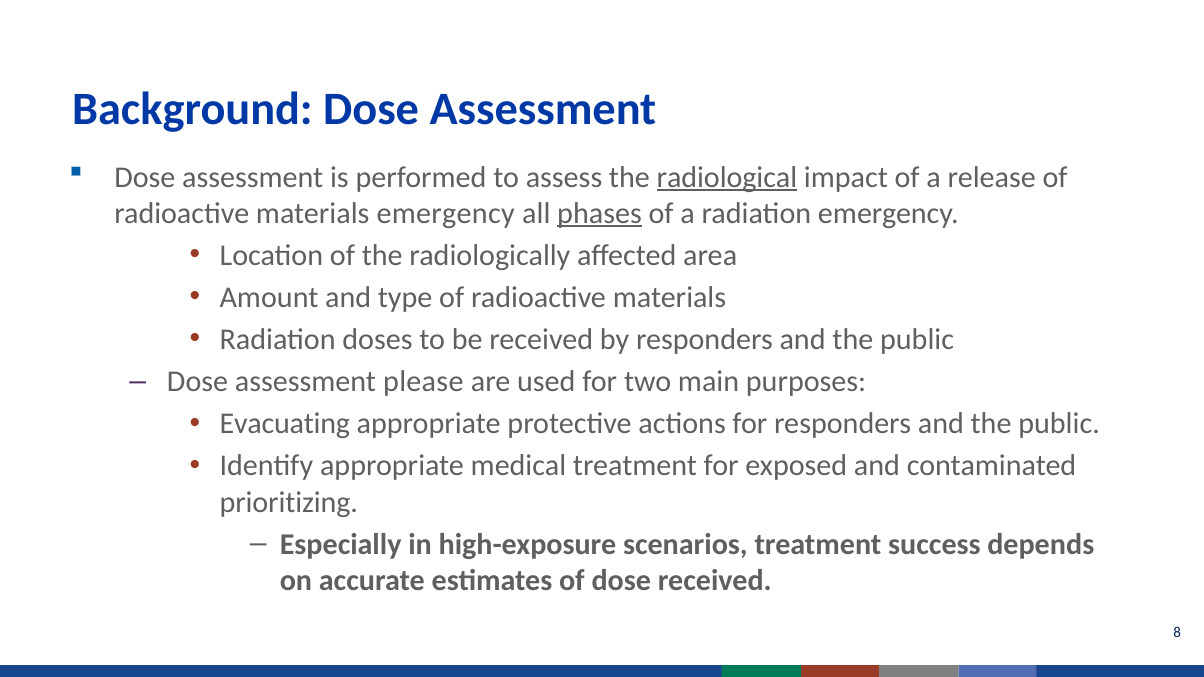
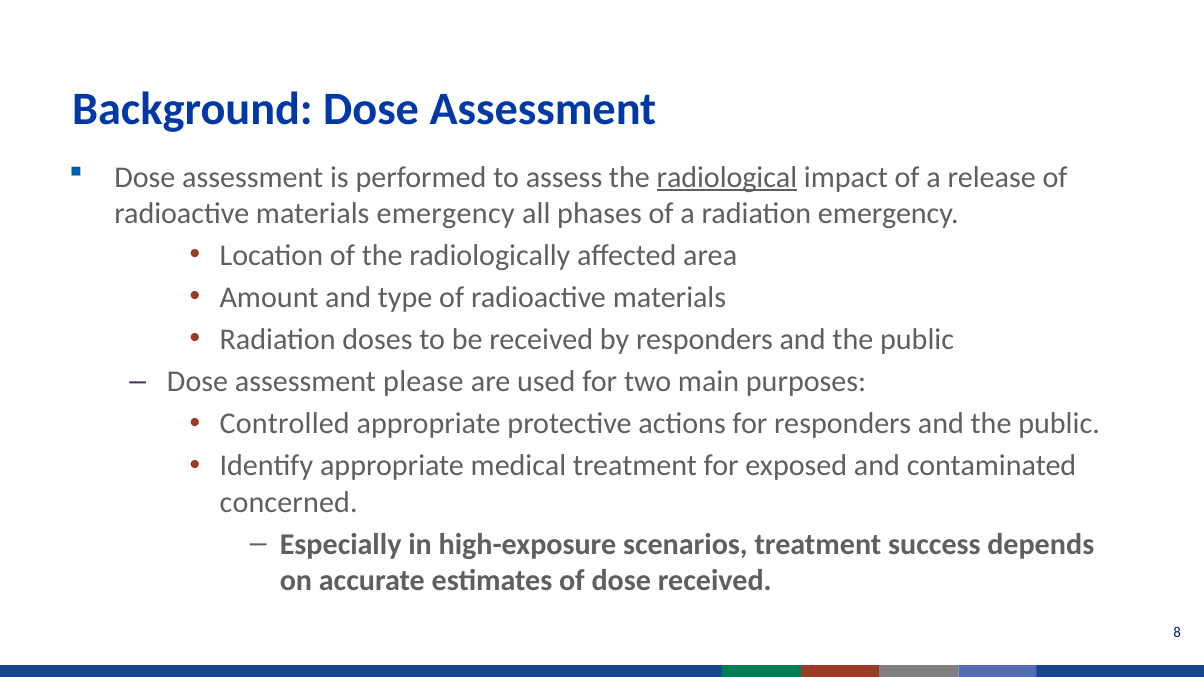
phases underline: present -> none (599, 213)
Evacuating: Evacuating -> Controlled (285, 424)
prioritizing: prioritizing -> concerned (289, 502)
